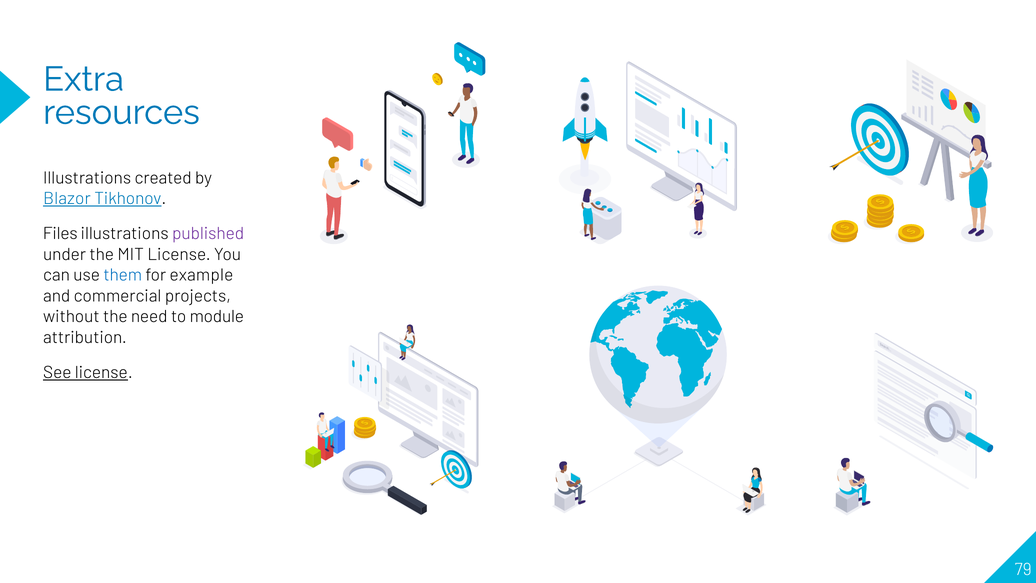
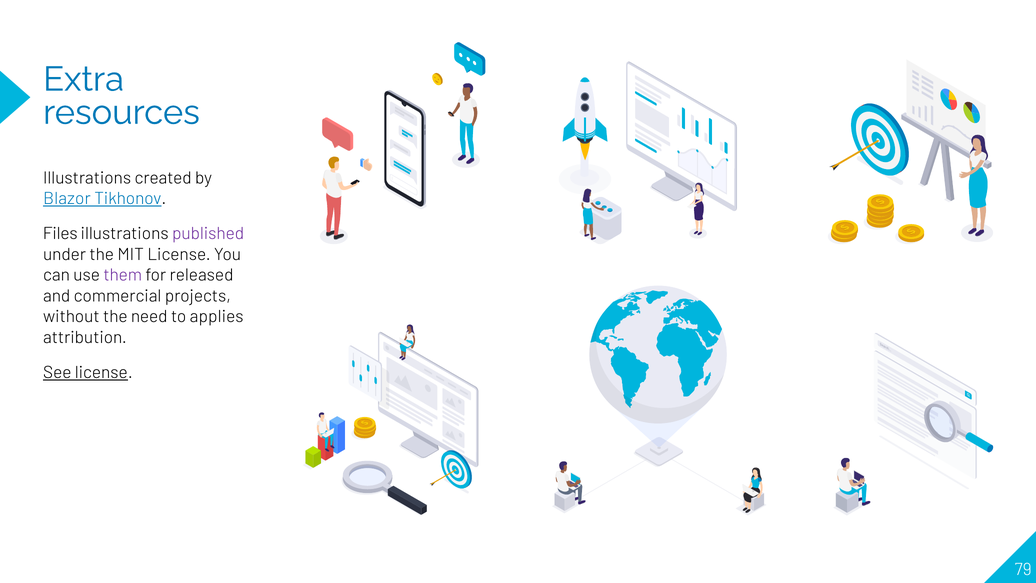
them colour: blue -> purple (123, 275)
example: example -> released (202, 275)
module: module -> applies (217, 316)
